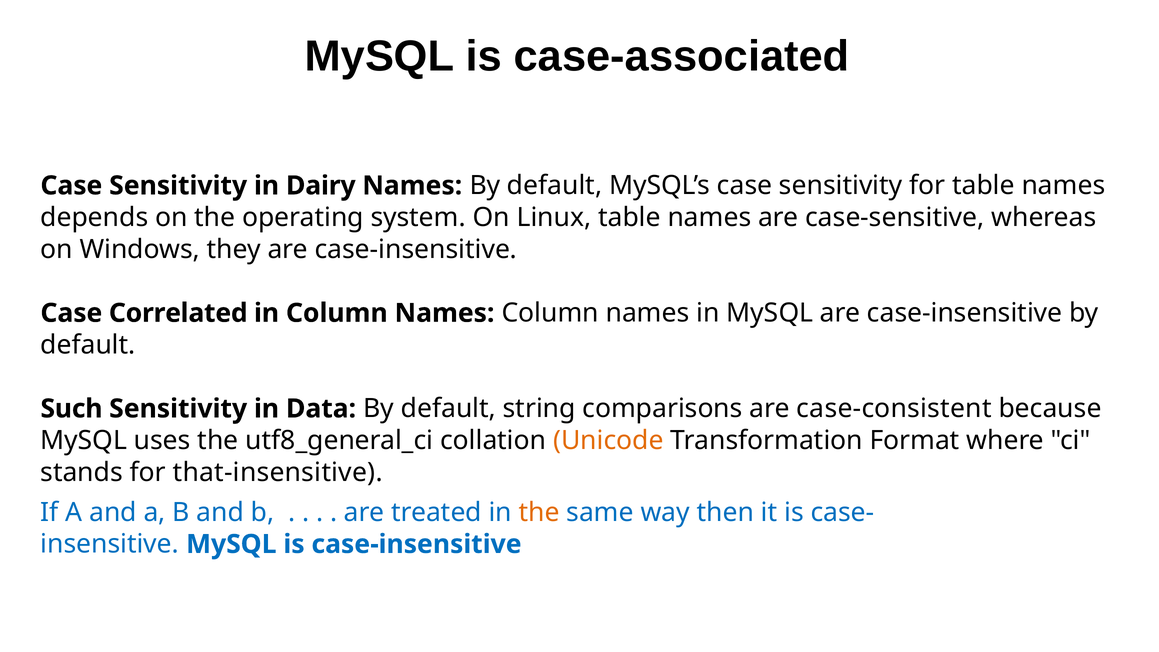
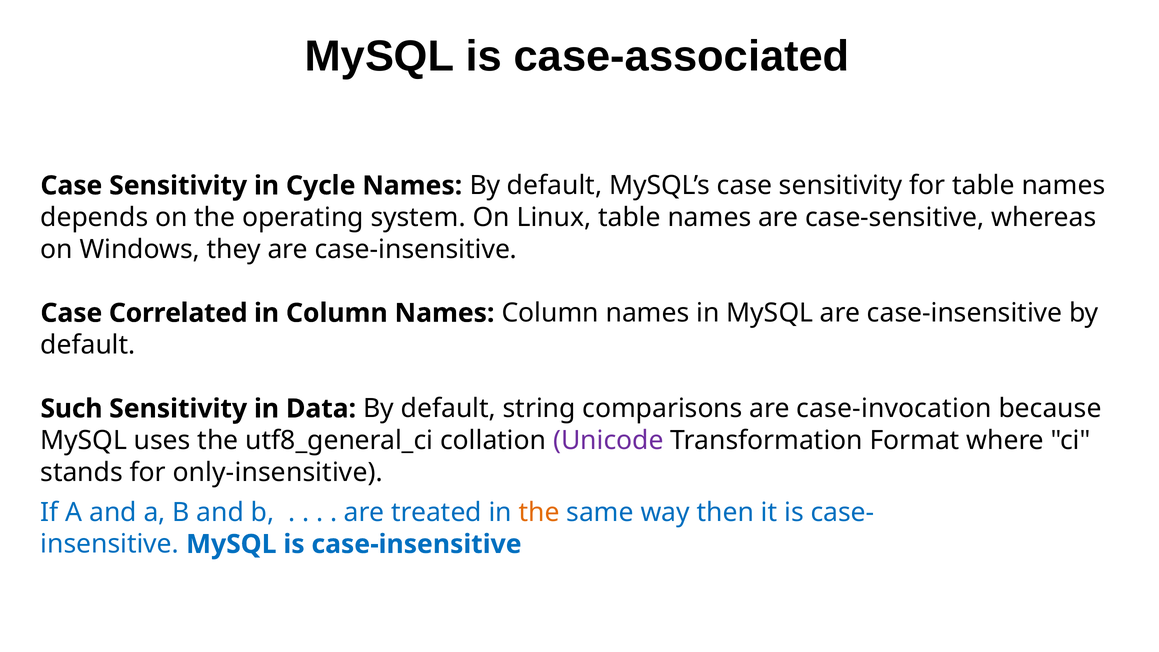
Dairy: Dairy -> Cycle (321, 186)
case-consistent: case-consistent -> case-invocation (894, 409)
Unicode colour: orange -> purple (608, 441)
that-insensitive: that-insensitive -> only-insensitive (278, 472)
